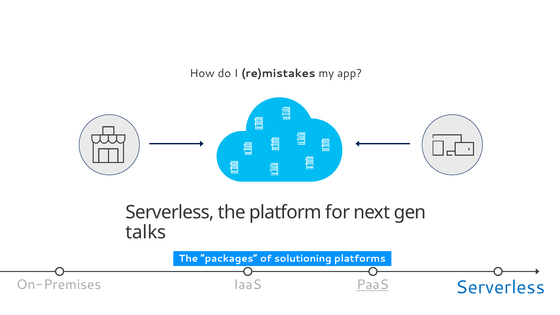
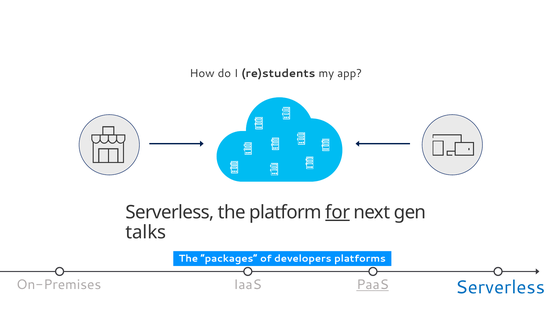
re)mistakes: re)mistakes -> re)students (278, 73)
for underline: none -> present (338, 212)
solutioning: solutioning -> developers (303, 259)
